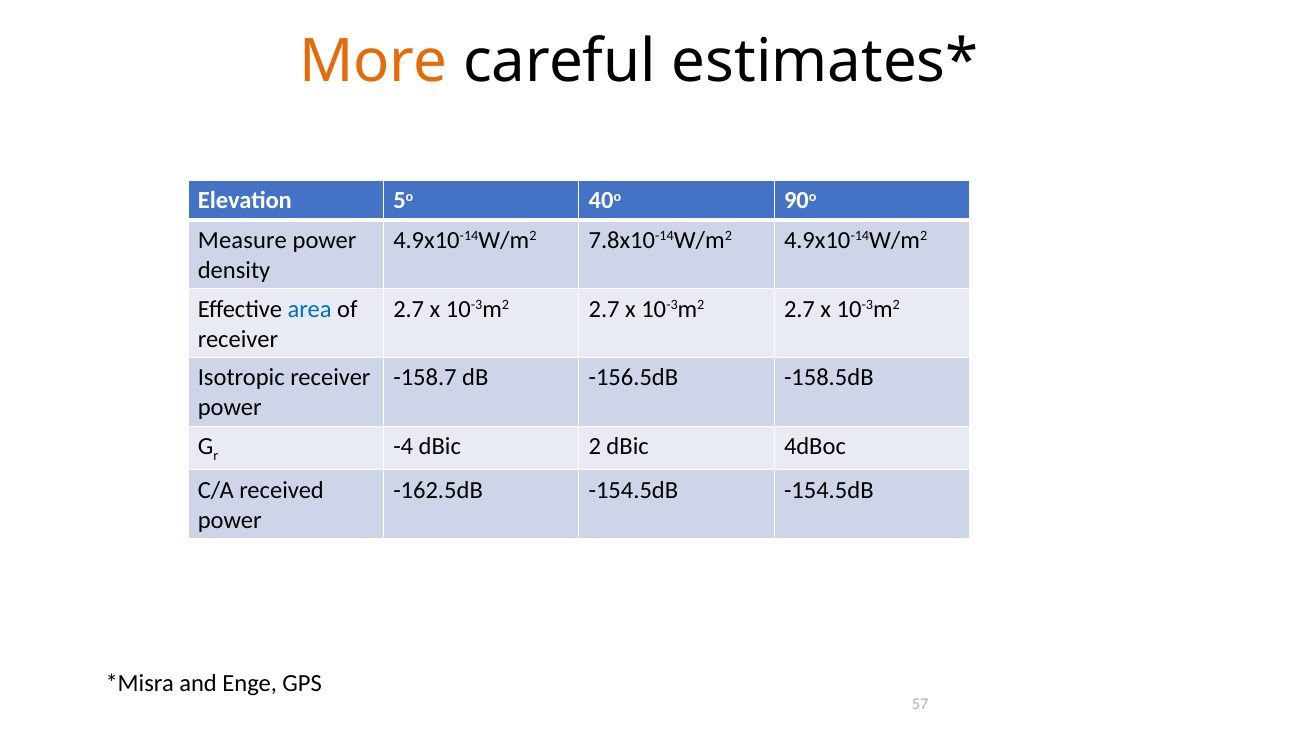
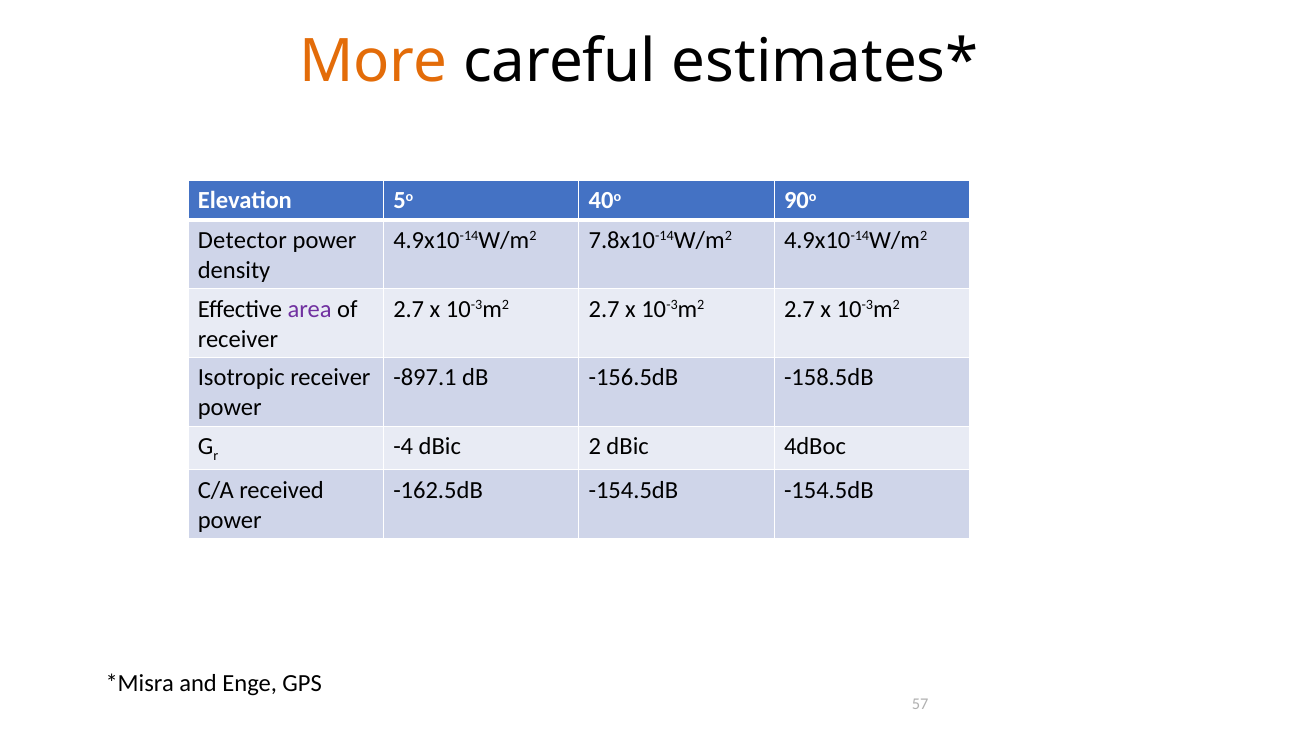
Measure: Measure -> Detector (242, 240)
area colour: blue -> purple (310, 309)
-158.7: -158.7 -> -897.1 (425, 378)
